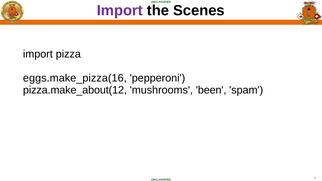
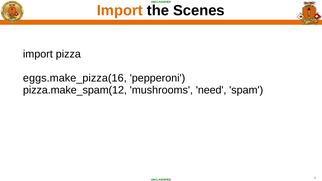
Import colour: purple -> orange (120, 11)
pizza.make_about(12: pizza.make_about(12 -> pizza.make_spam(12 (75, 90)
been: been -> need (211, 90)
